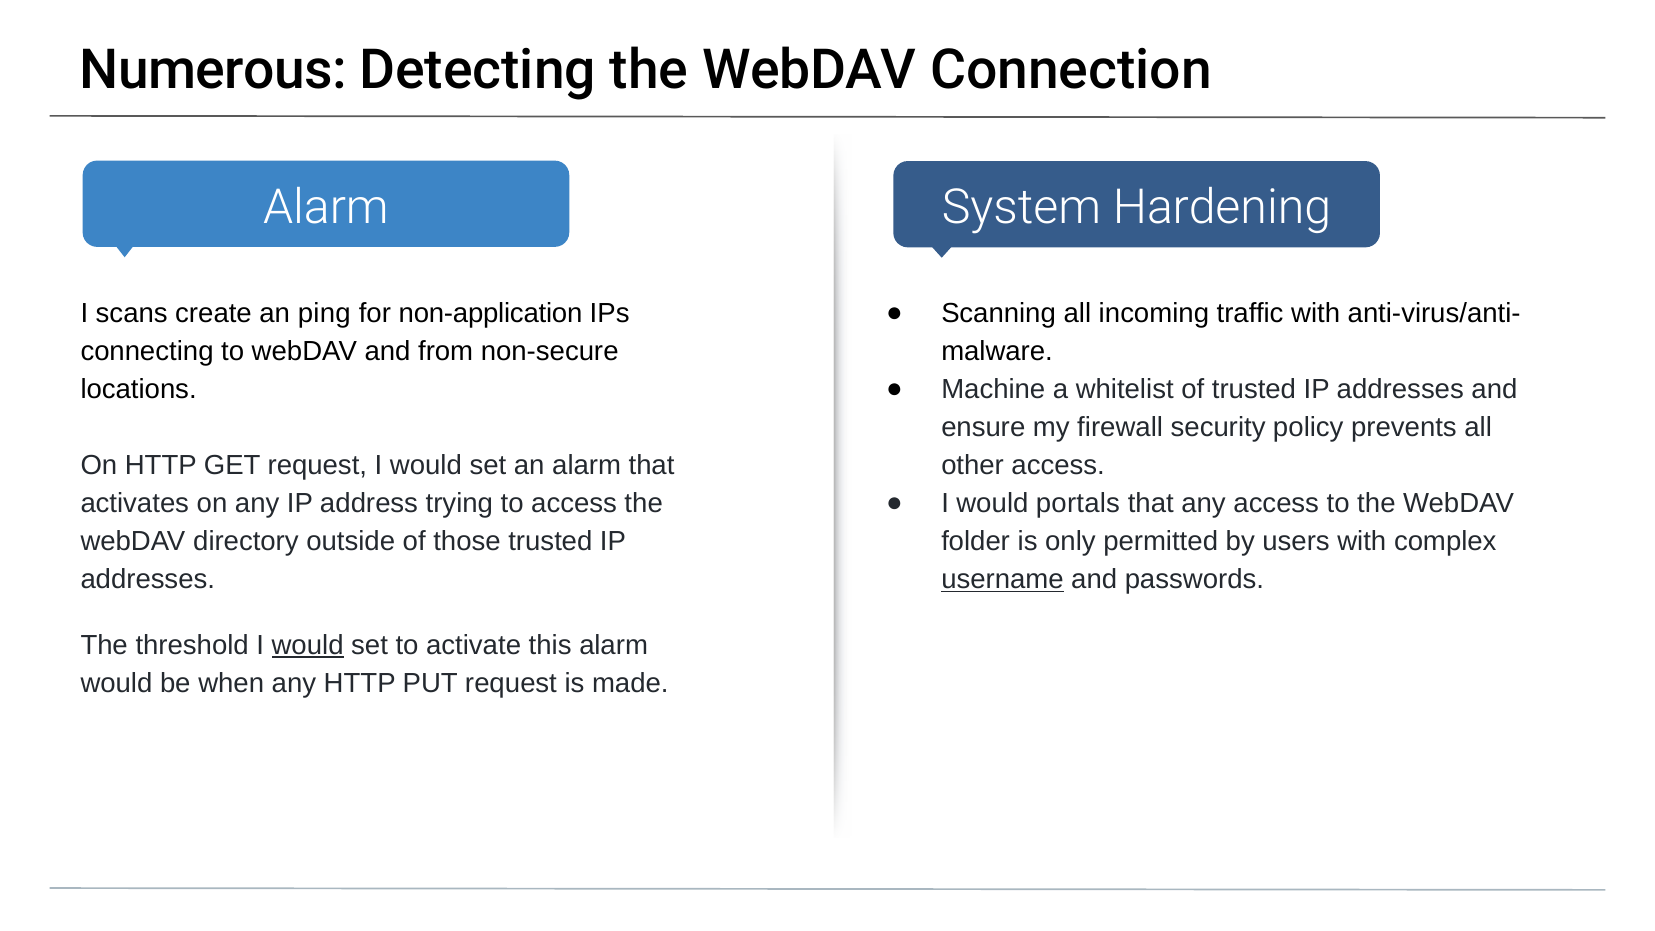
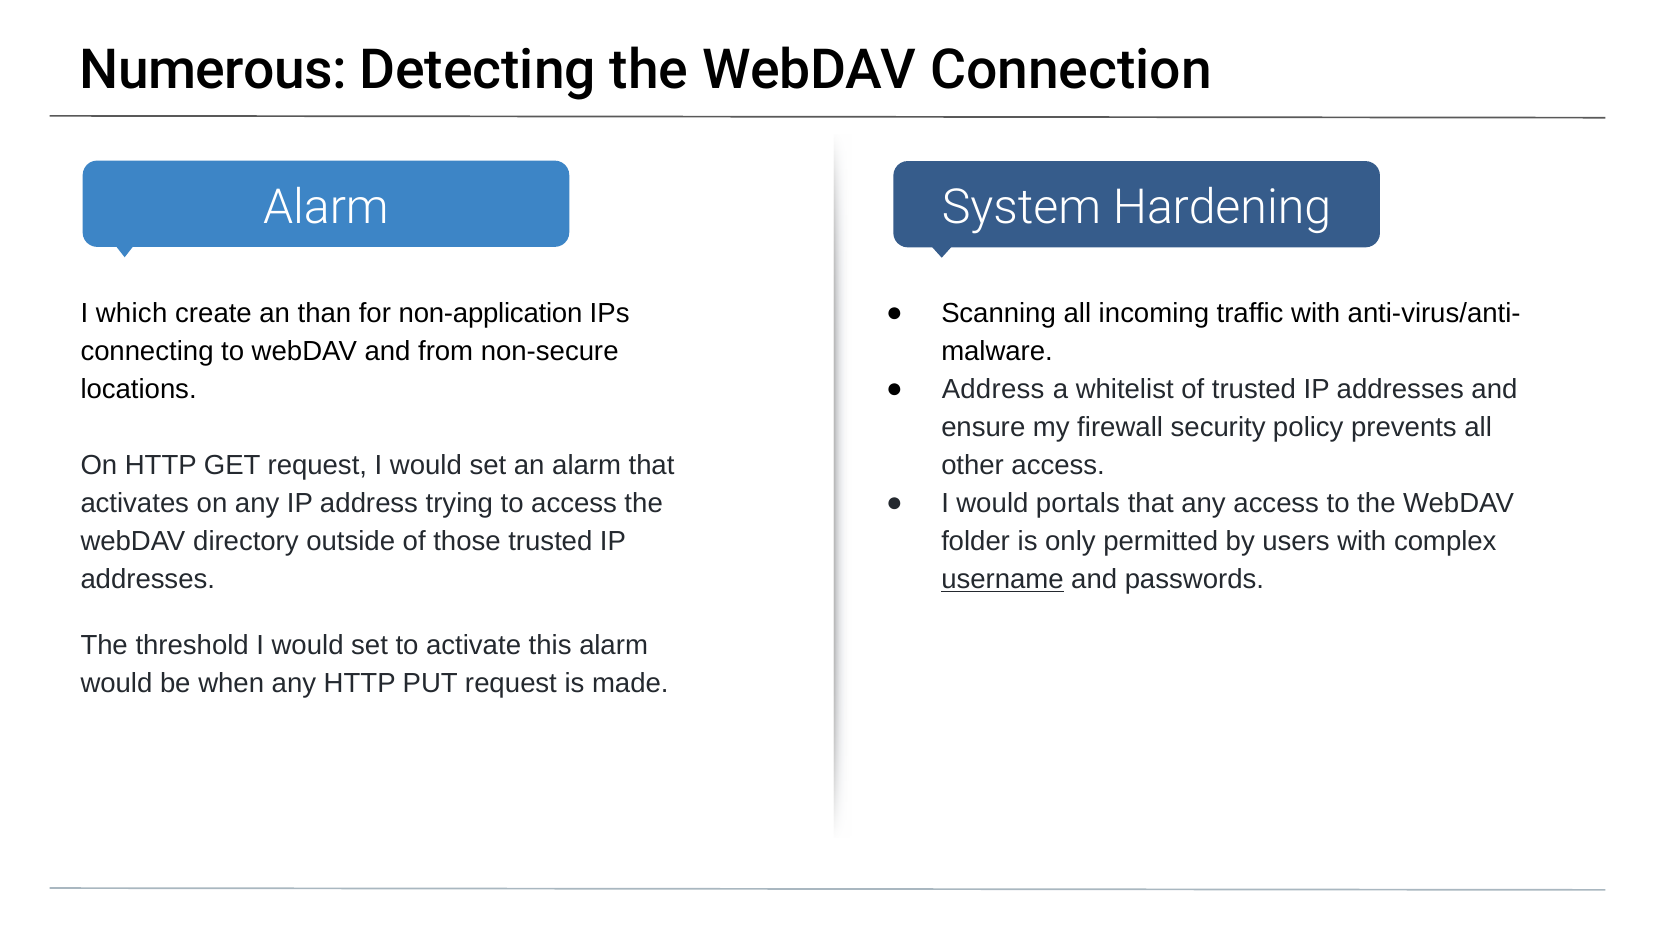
scans: scans -> which (132, 313)
ping: ping -> than (324, 313)
Machine: Machine -> Address (993, 390)
would underline: present -> none (308, 645)
